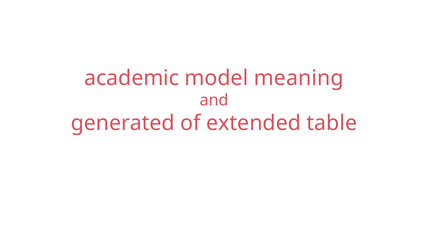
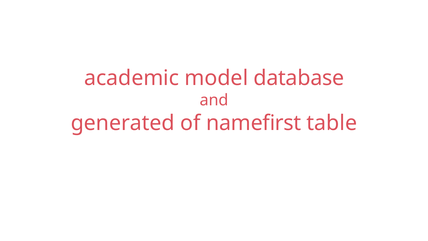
meaning: meaning -> database (299, 78)
extended: extended -> namefirst (254, 123)
